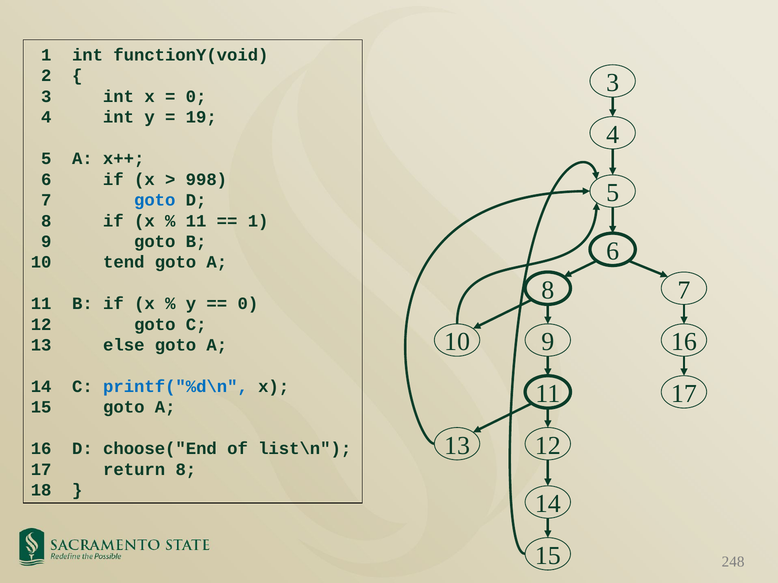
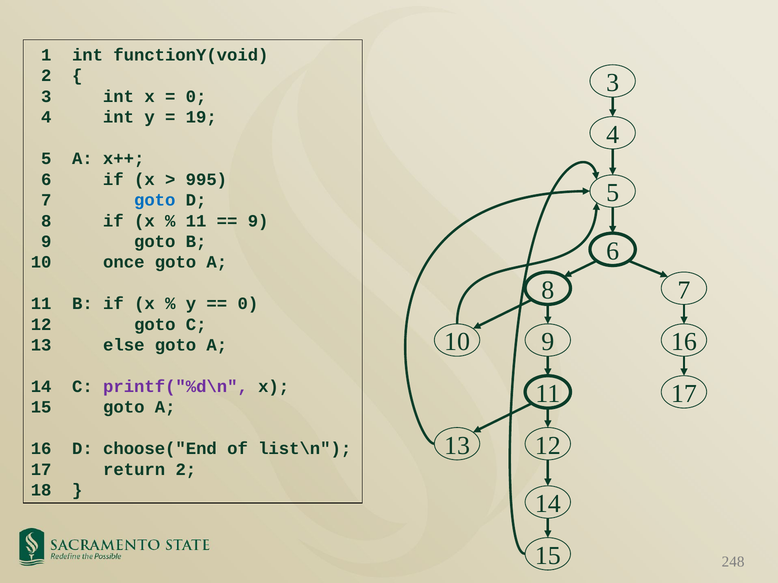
998: 998 -> 995 (206, 180)
1: 1 -> 9 (258, 221)
tend: tend -> once (124, 262)
printf("%d\n colour: blue -> purple (176, 387)
return 8: 8 -> 2 (186, 470)
